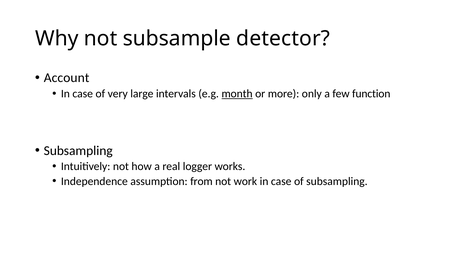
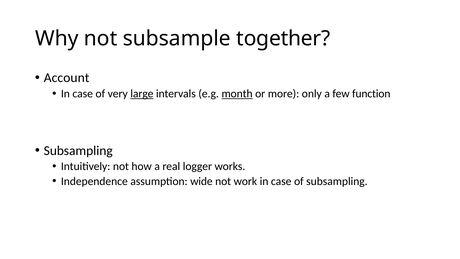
detector: detector -> together (283, 39)
large underline: none -> present (142, 94)
from: from -> wide (201, 181)
